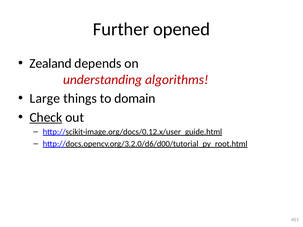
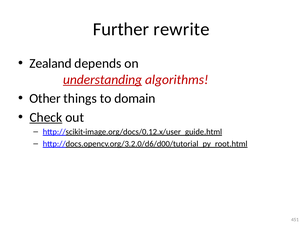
opened: opened -> rewrite (181, 29)
understanding underline: none -> present (103, 80)
Large: Large -> Other (45, 99)
